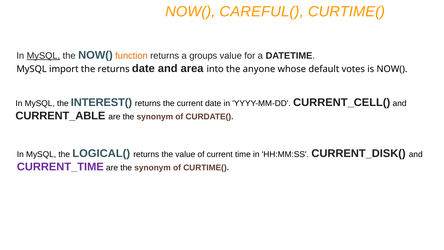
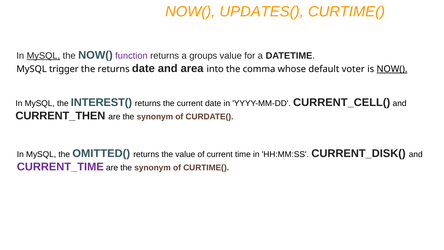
CAREFUL(: CAREFUL( -> UPDATES( (262, 12)
function colour: orange -> purple (131, 56)
import: import -> trigger (64, 69)
anyone: anyone -> comma (259, 69)
votes: votes -> voter (353, 69)
NOW( underline: none -> present (392, 69)
CURRENT_ABLE: CURRENT_ABLE -> CURRENT_THEN (60, 116)
LOGICAL(: LOGICAL( -> OMITTED( (101, 153)
